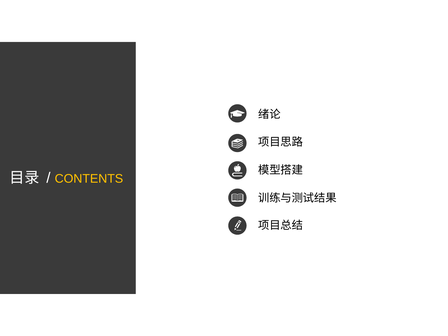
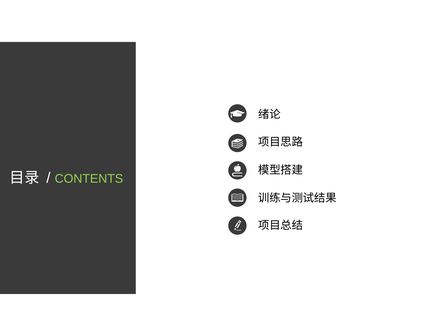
CONTENTS colour: yellow -> light green (89, 179)
